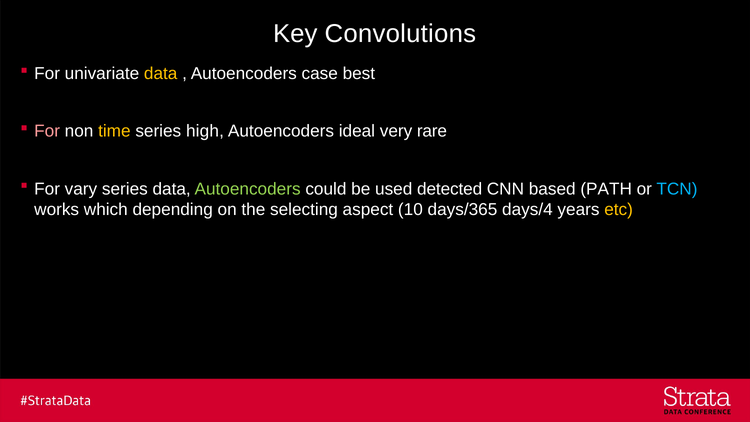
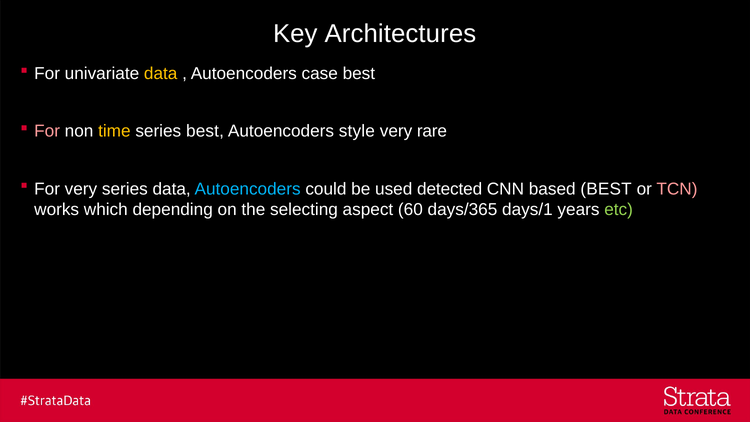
Convolutions: Convolutions -> Architectures (400, 34)
series high: high -> best (205, 131)
ideal: ideal -> style (357, 131)
For vary: vary -> very (81, 189)
Autoencoders colour: light green -> light blue (248, 189)
based PATH: PATH -> BEST (606, 189)
TCN colour: light blue -> pink (677, 189)
10: 10 -> 60 (410, 210)
days/4: days/4 -> days/1 (527, 210)
etc colour: yellow -> light green (619, 210)
